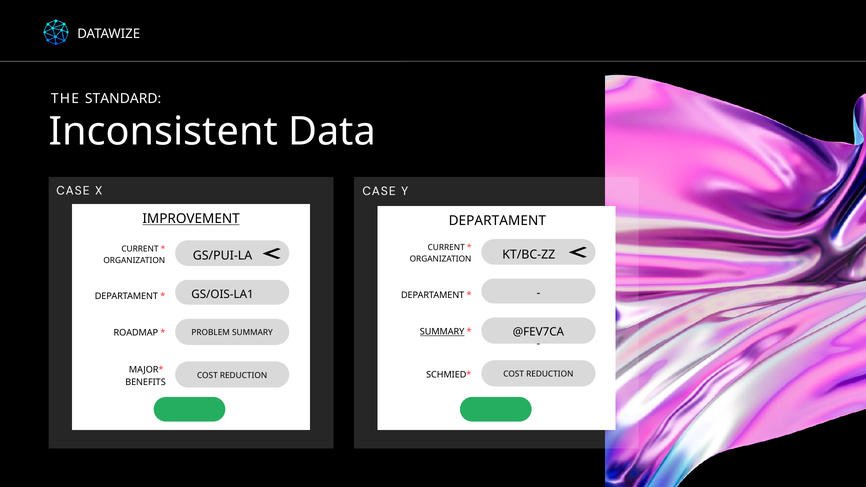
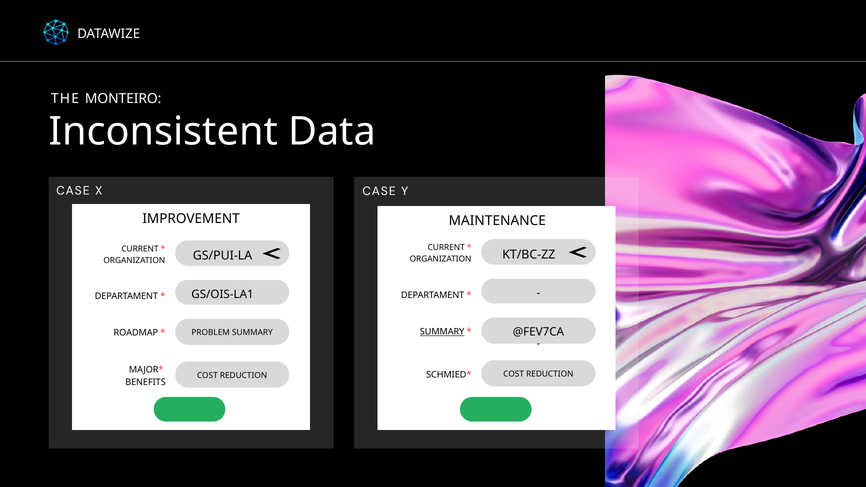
STANDARD: STANDARD -> MONTEIRO (123, 99)
IMPROVEMENT underline: present -> none (191, 219)
DEPARTAMENT: DEPARTAMENT -> MAINTENANCE (497, 221)
